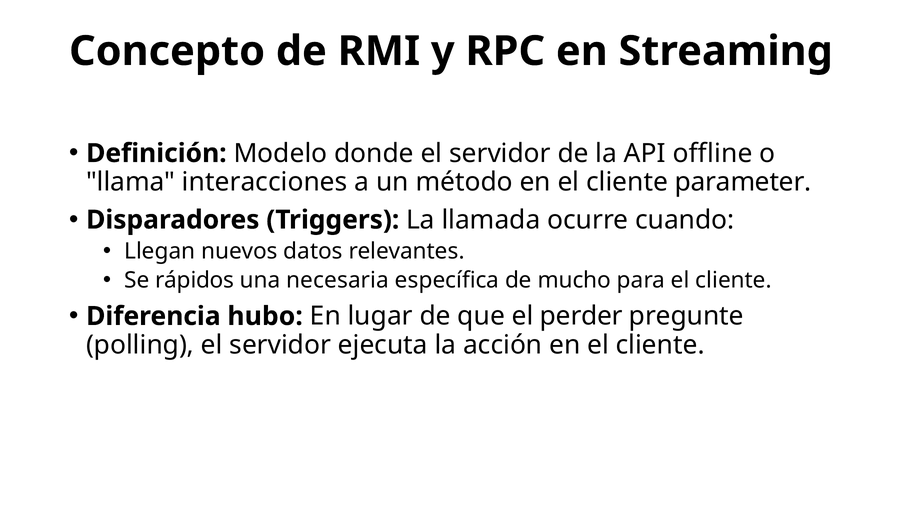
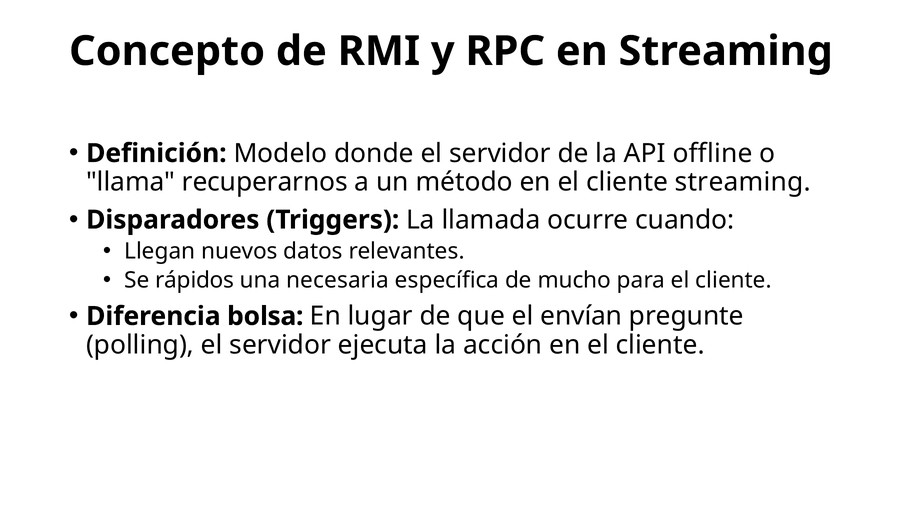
interacciones: interacciones -> recuperarnos (265, 182)
cliente parameter: parameter -> streaming (743, 182)
hubo: hubo -> bolsa (265, 316)
perder: perder -> envían (581, 316)
